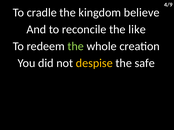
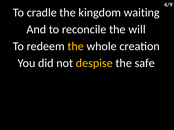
believe: believe -> waiting (142, 13)
like: like -> will (137, 29)
the colour: light green -> yellow (76, 46)
